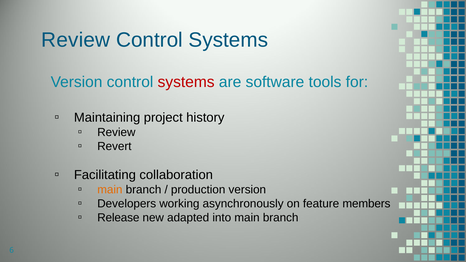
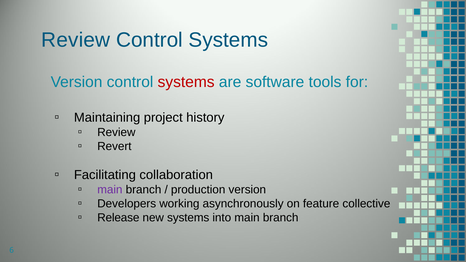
main colour: orange -> purple (110, 190)
members: members -> collective (366, 204)
new adapted: adapted -> systems (188, 218)
